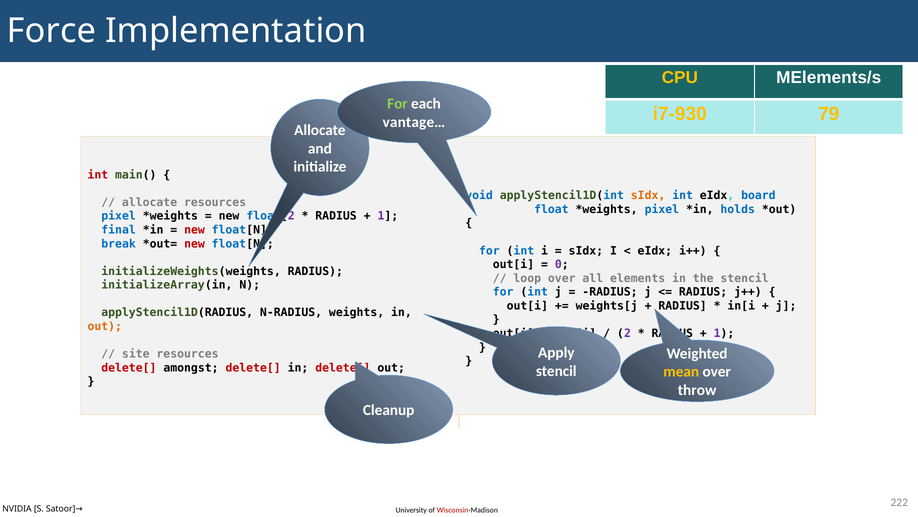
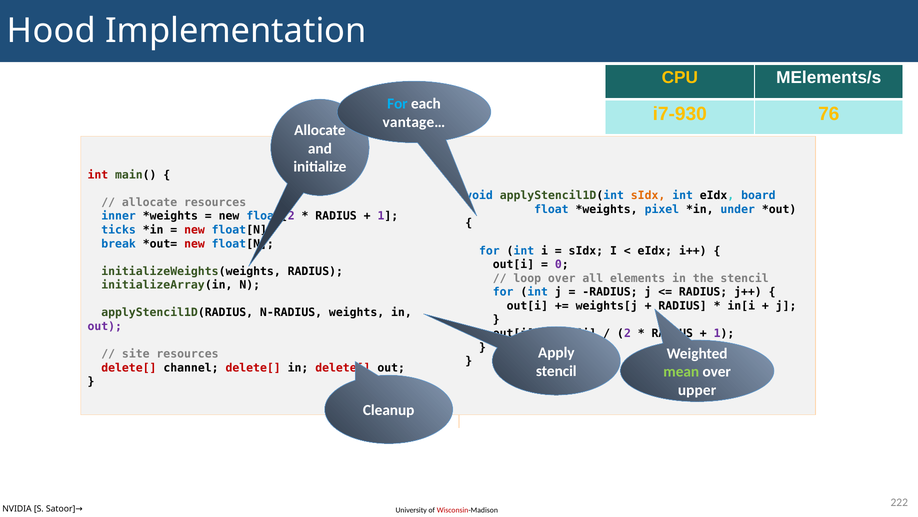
Force: Force -> Hood (51, 31)
For colour: light green -> light blue (397, 104)
79: 79 -> 76 (829, 114)
holds: holds -> under (738, 209)
pixel: pixel -> inner (119, 216)
final: final -> ticks (119, 230)
out colour: orange -> purple (105, 326)
amongst: amongst -> channel (191, 367)
mean colour: yellow -> light green (681, 371)
throw: throw -> upper (697, 390)
